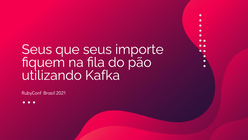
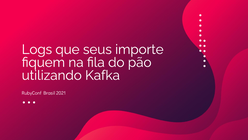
Seus: Seus -> Logs (37, 49)
